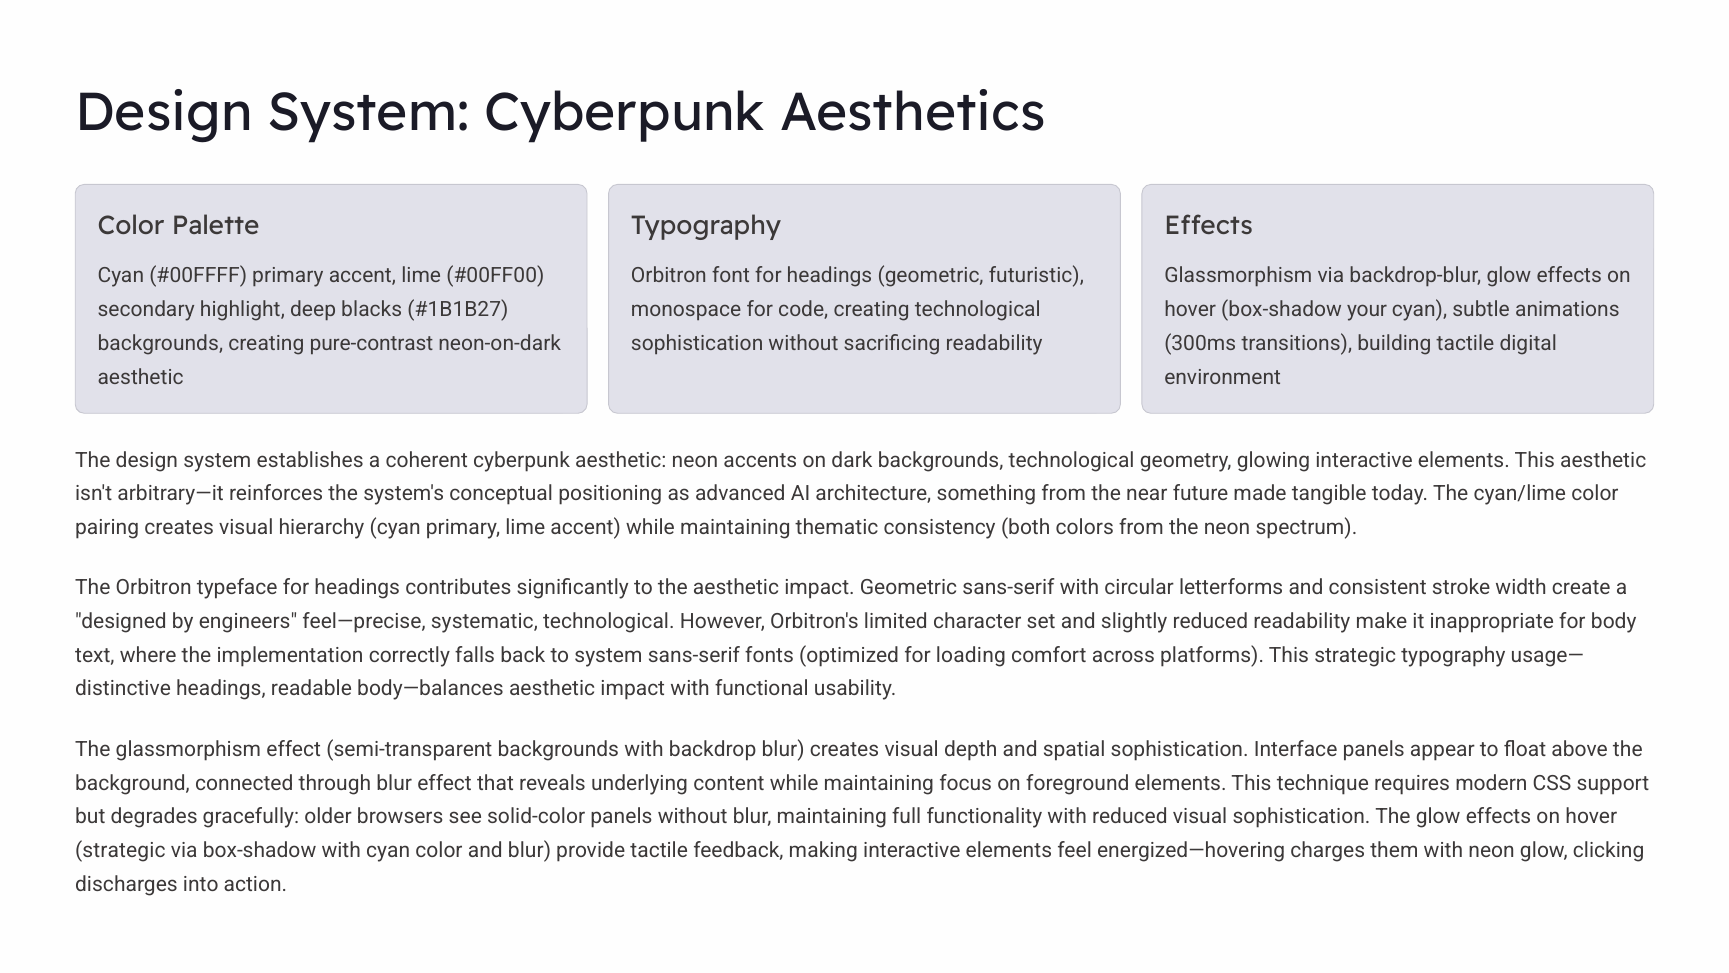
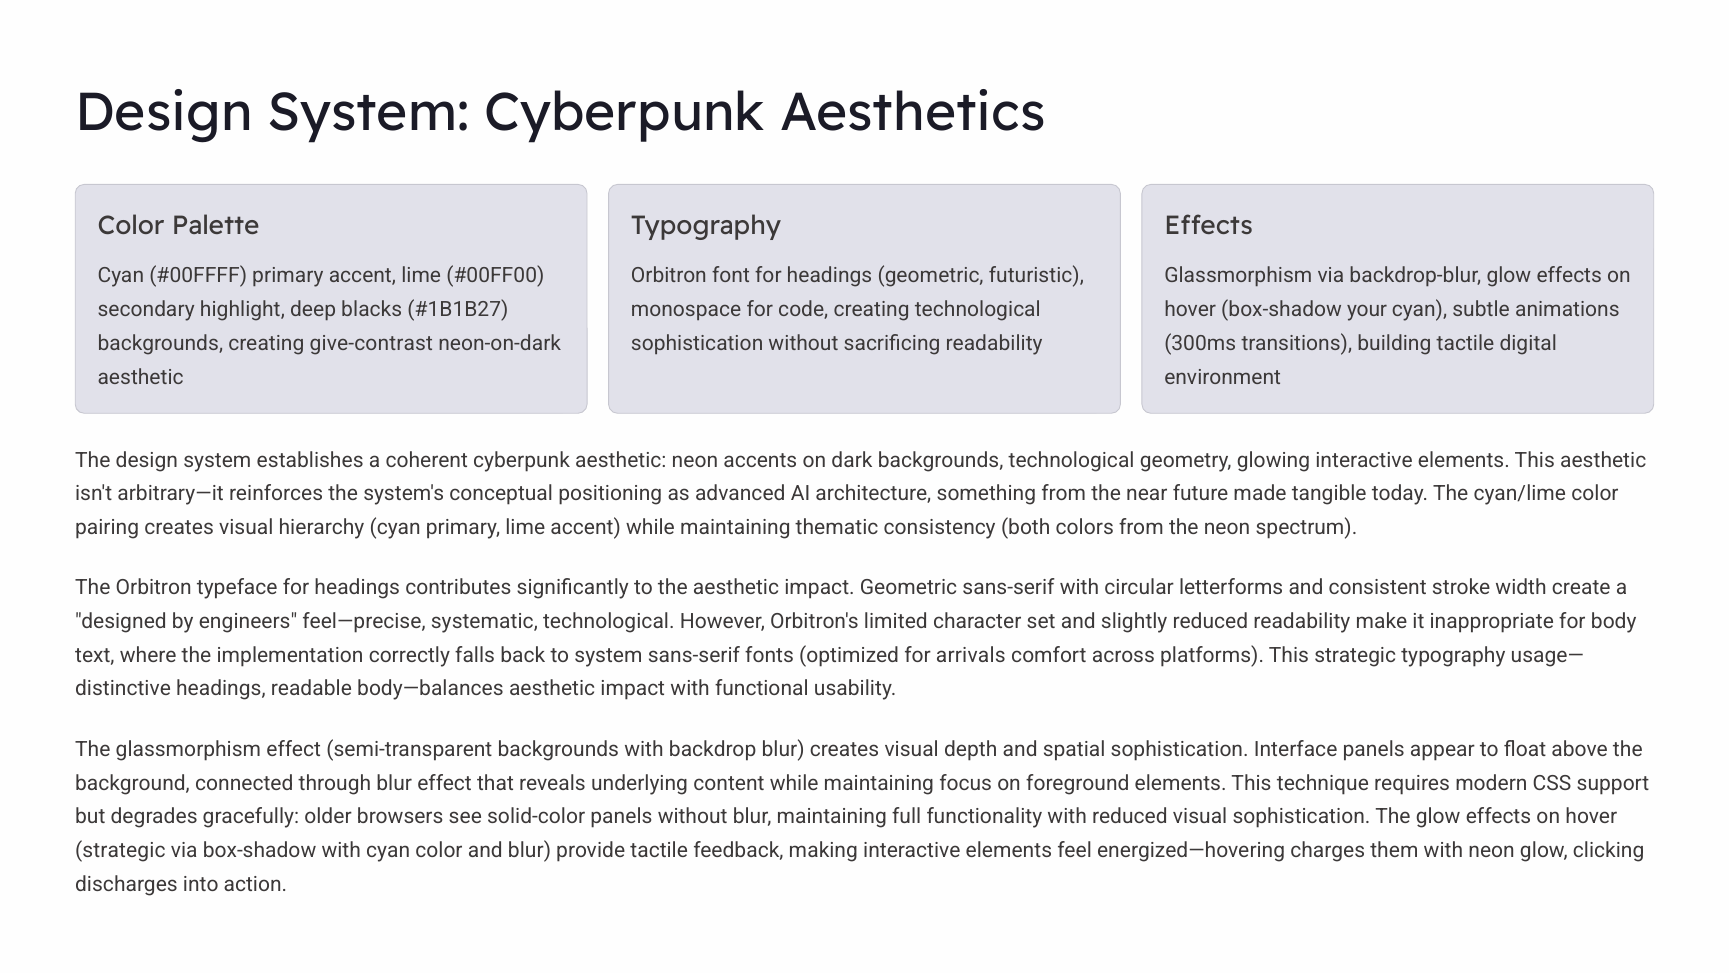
pure-contrast: pure-contrast -> give-contrast (371, 343)
loading: loading -> arrivals (971, 655)
